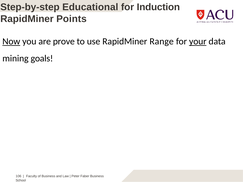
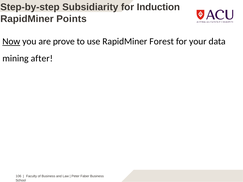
Educational: Educational -> Subsidiarity (90, 7)
Range: Range -> Forest (162, 42)
your underline: present -> none (198, 42)
goals: goals -> after (42, 59)
